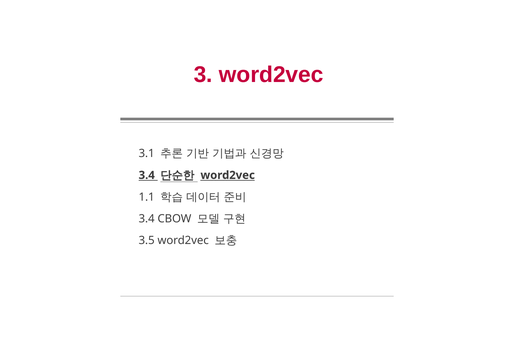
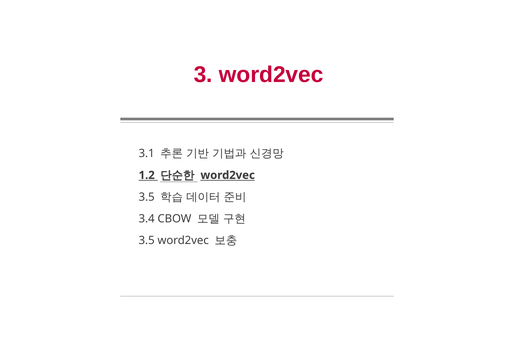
3.4: 3.4 -> 1.2 (147, 175)
1.1: 1.1 -> 3.5 (147, 196)
